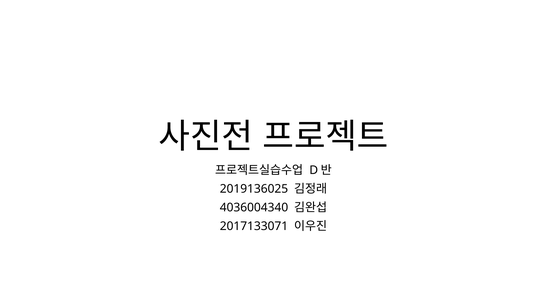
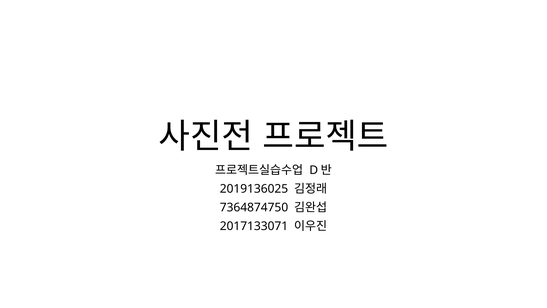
4036004340: 4036004340 -> 7364874750 (254, 207)
